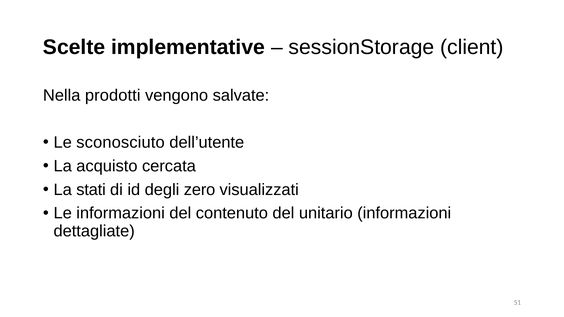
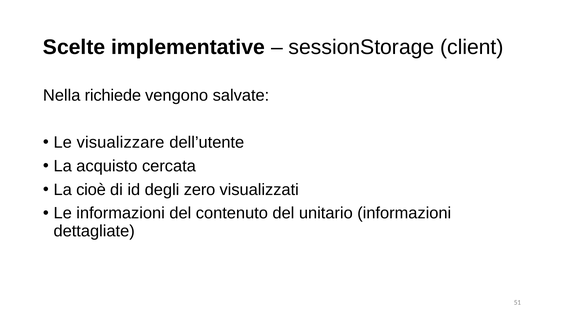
prodotti: prodotti -> richiede (113, 95)
sconosciuto: sconosciuto -> visualizzare (121, 143)
stati: stati -> cioè (91, 190)
